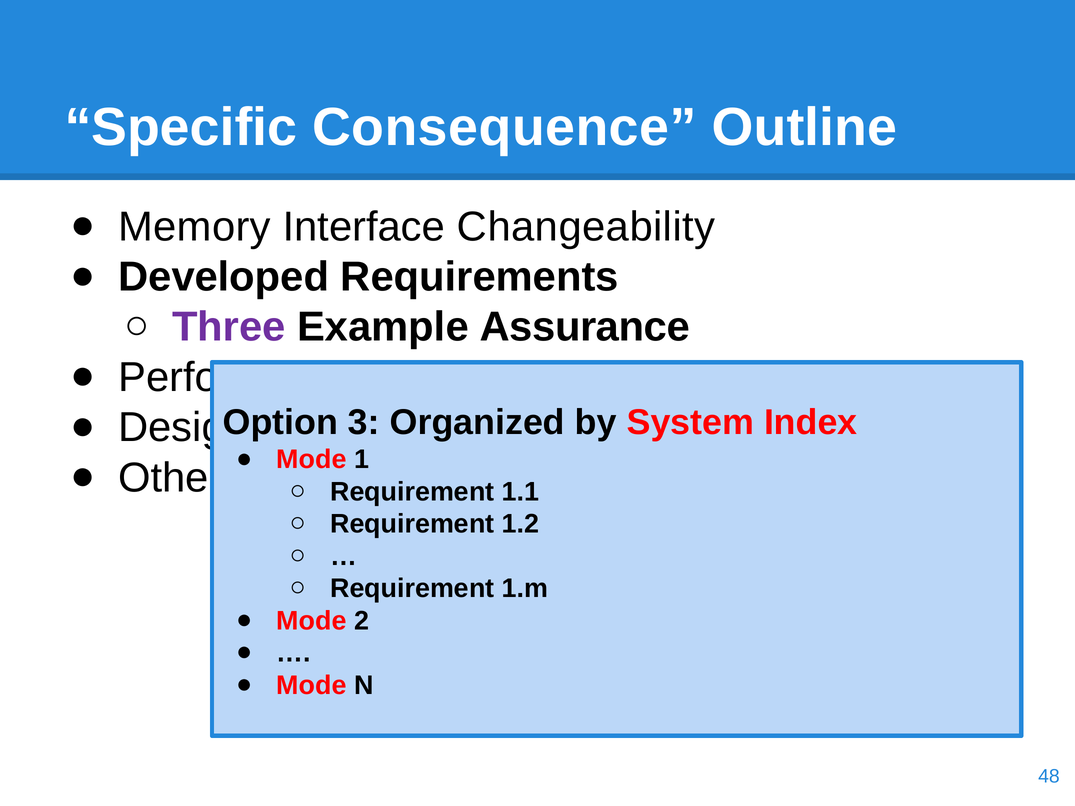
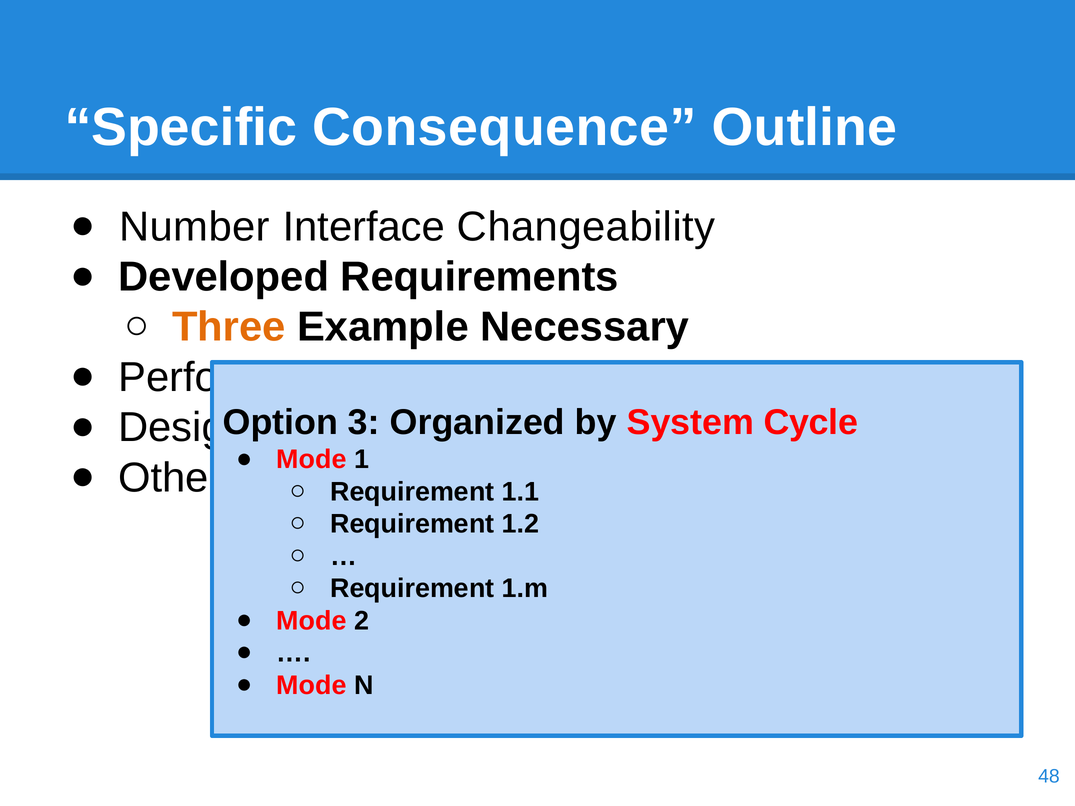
Memory: Memory -> Number (194, 227)
Three colour: purple -> orange (229, 327)
Assurance: Assurance -> Necessary (585, 327)
Index: Index -> Cycle (811, 423)
